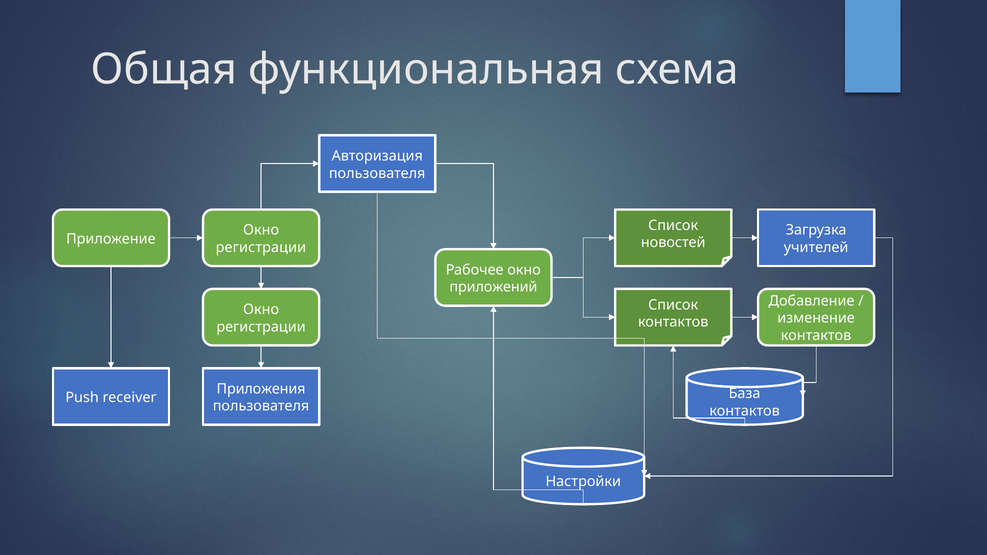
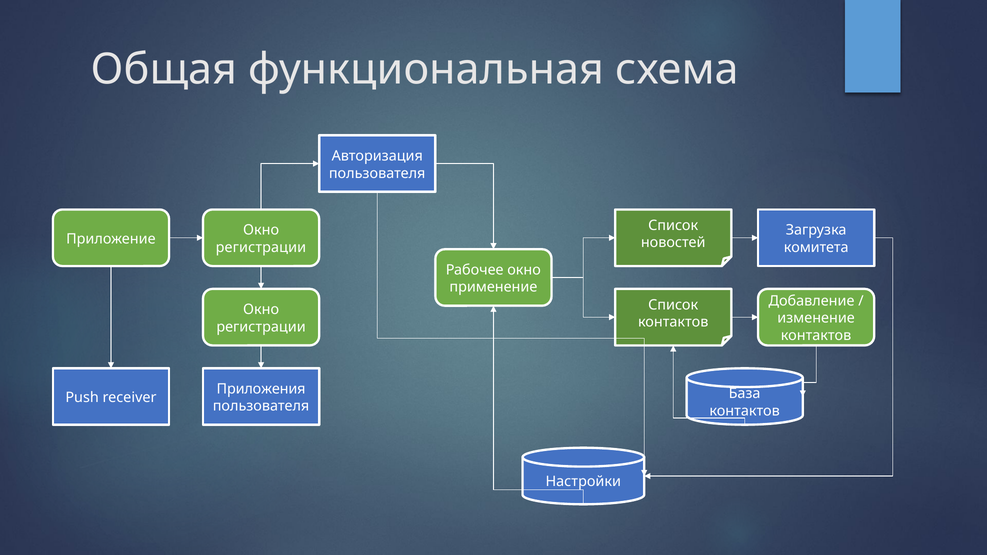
учителей: учителей -> комитета (816, 248)
приложений: приложений -> применение (493, 287)
